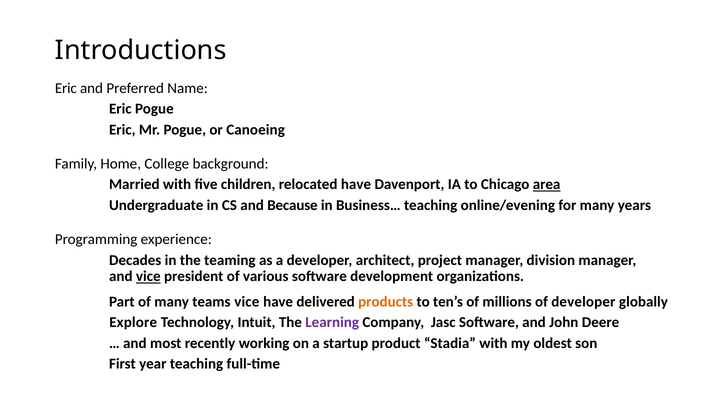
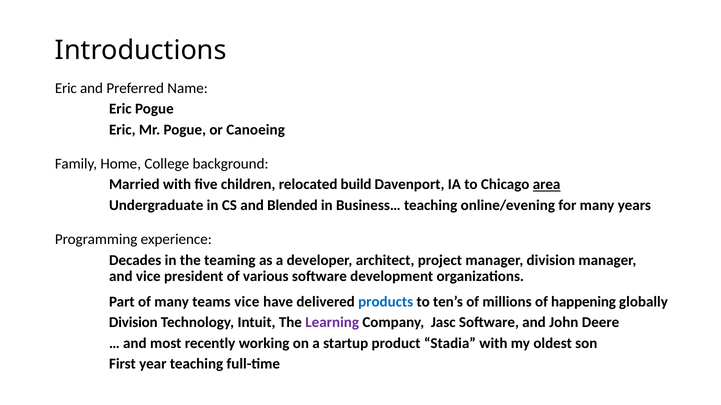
relocated have: have -> build (356, 185)
Because: Because -> Blended (292, 206)
vice underline: present -> none (148, 277)
products colour: orange -> blue (386, 302)
of developer: developer -> happening (584, 302)
Explore: Explore -> Division (133, 323)
